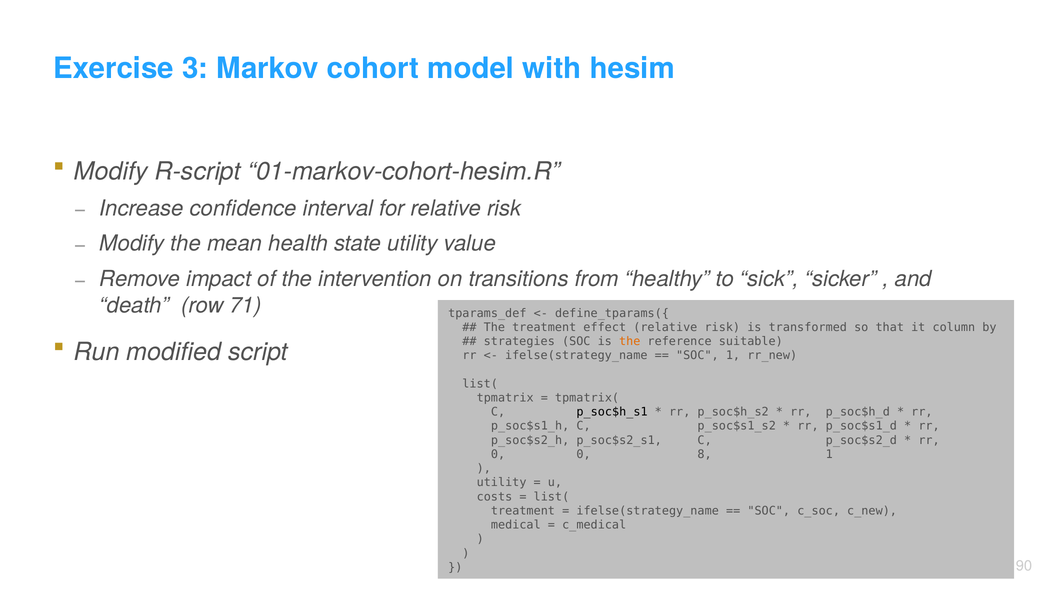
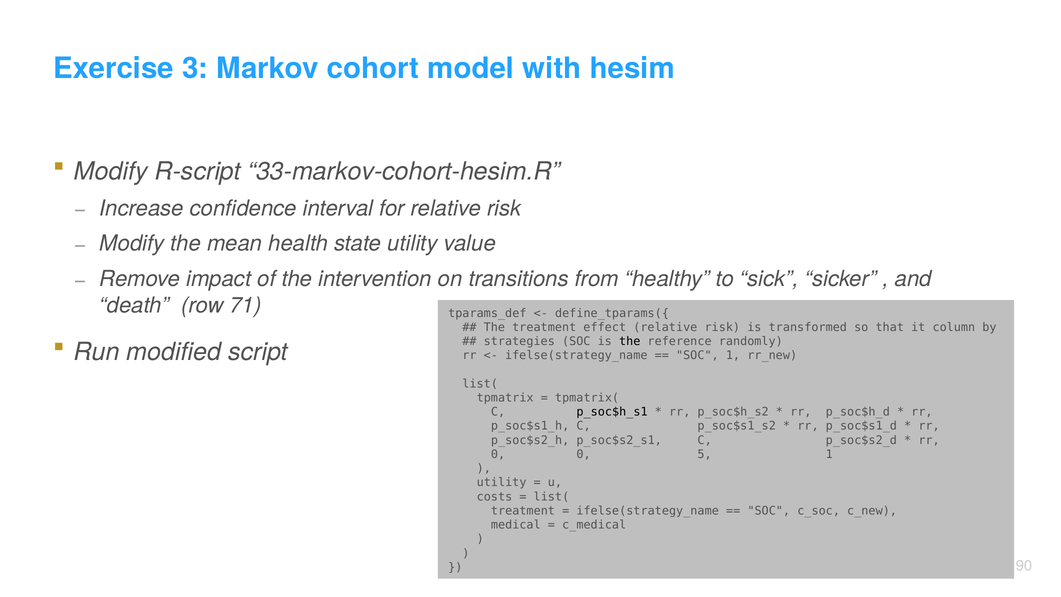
01-markov-cohort-hesim.R: 01-markov-cohort-hesim.R -> 33-markov-cohort-hesim.R (404, 171)
the colour: orange -> black (630, 341)
suitable: suitable -> randomly (751, 341)
8: 8 -> 5 (705, 454)
